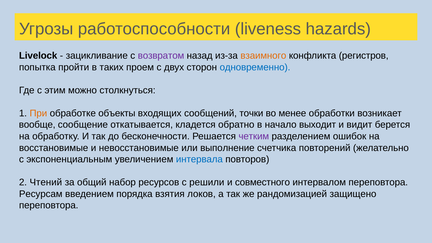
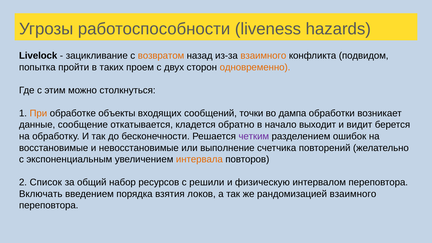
возвратом colour: purple -> orange (161, 56)
регистров: регистров -> подвидом (364, 56)
одновременно colour: blue -> orange (255, 67)
менее: менее -> дампа (292, 113)
вообще: вообще -> данные (37, 125)
интервала colour: blue -> orange (199, 159)
Чтений: Чтений -> Список (46, 182)
совместного: совместного -> физическую (262, 182)
Ресурсам: Ресурсам -> Включать (41, 194)
рандомизацией защищено: защищено -> взаимного (353, 194)
